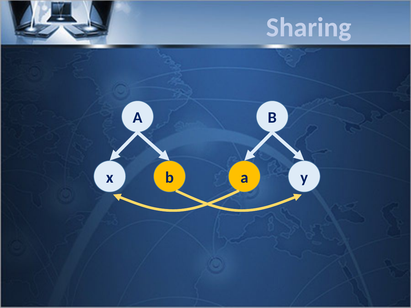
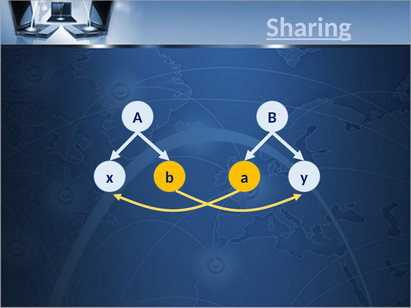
Sharing underline: none -> present (309, 27)
